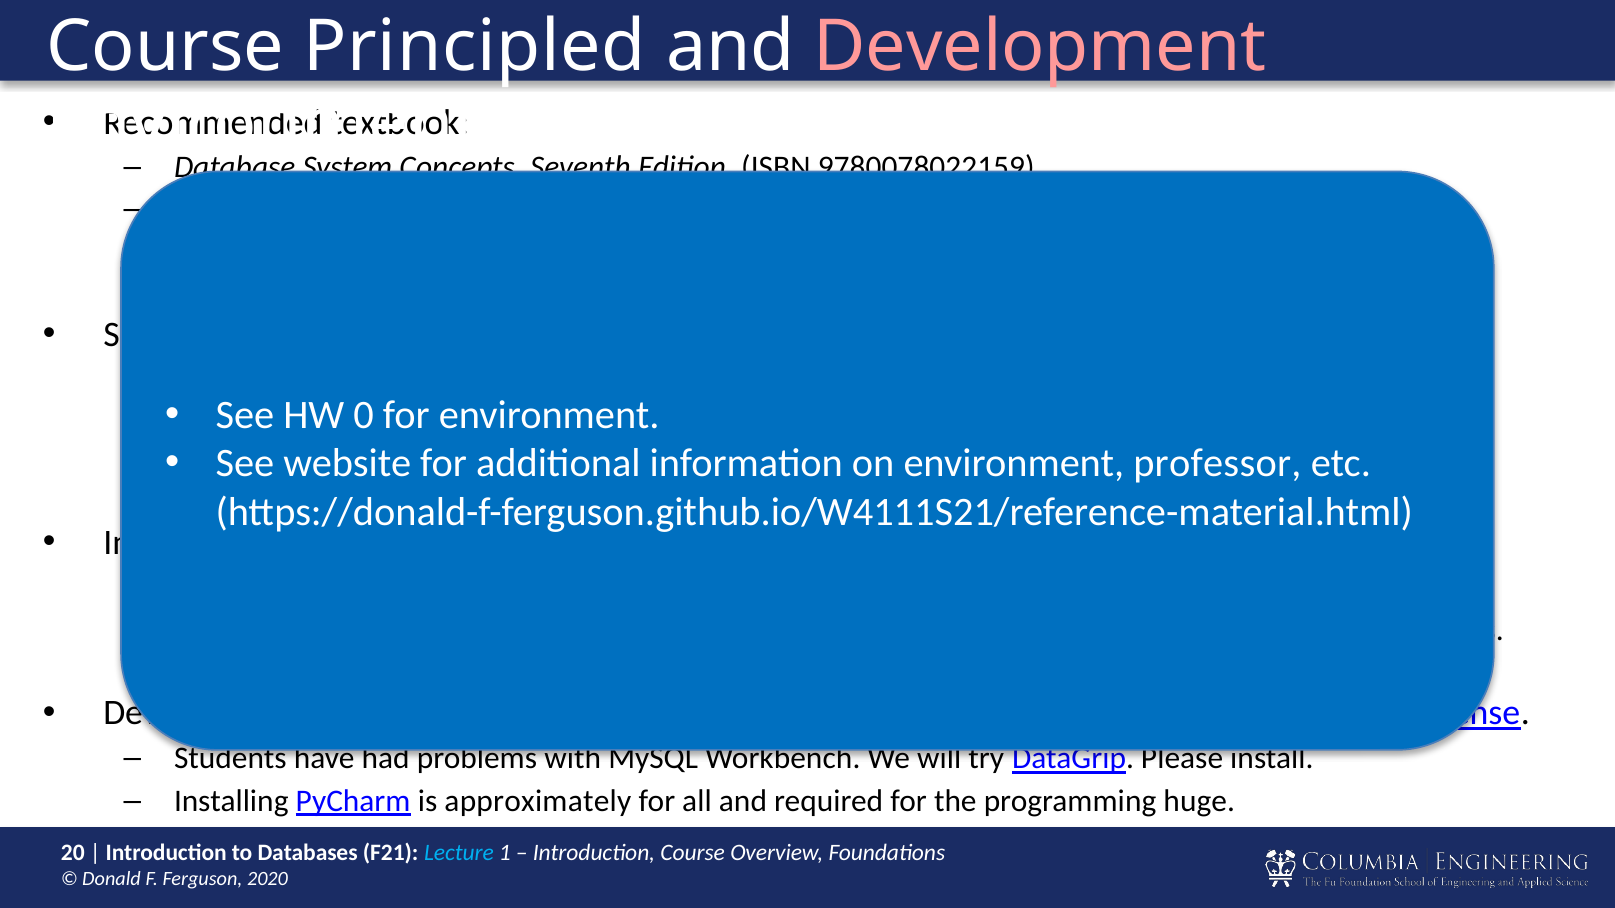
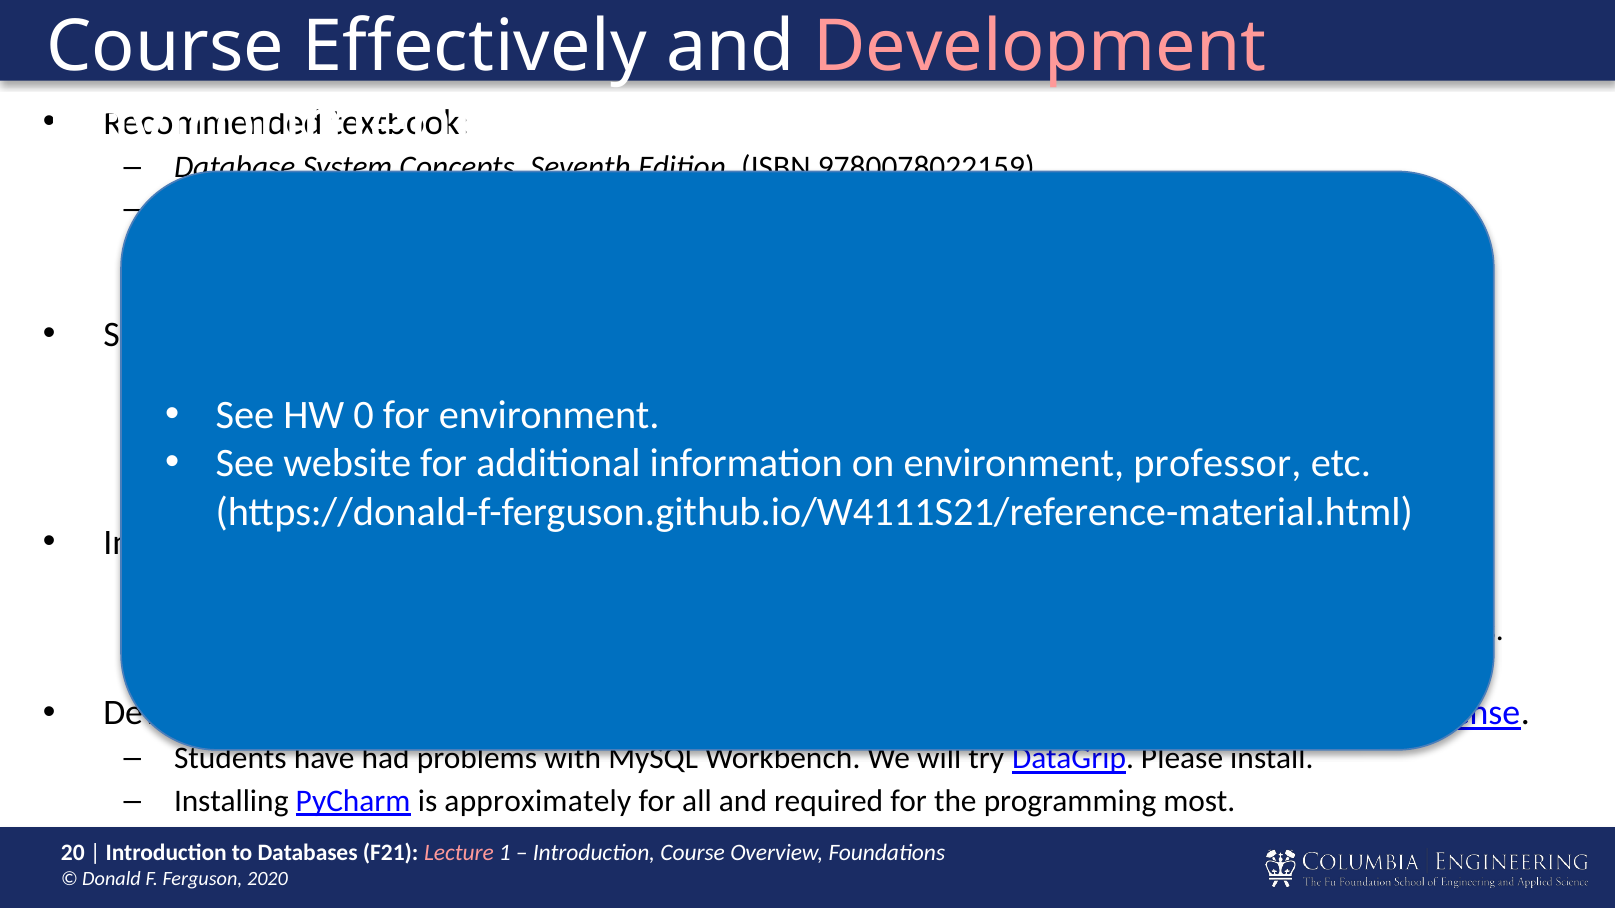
Principled: Principled -> Effectively (475, 47)
programming huge: huge -> most (1199, 802)
Lecture colour: light blue -> pink (459, 853)
